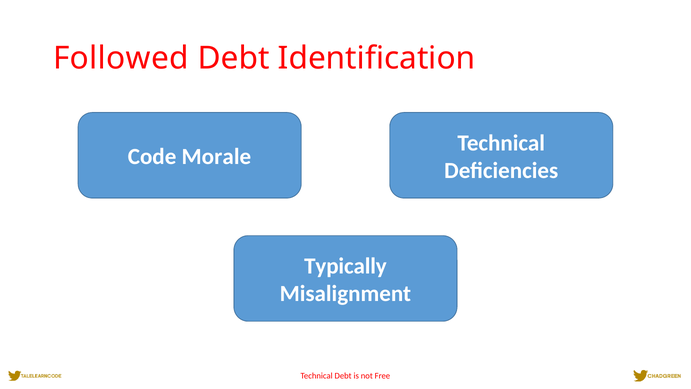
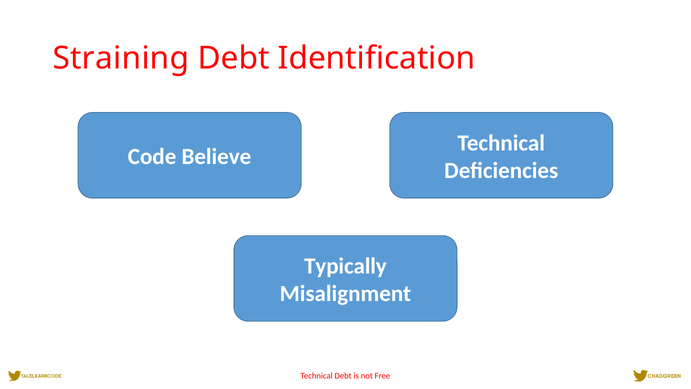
Followed: Followed -> Straining (121, 58)
Morale: Morale -> Believe (216, 157)
